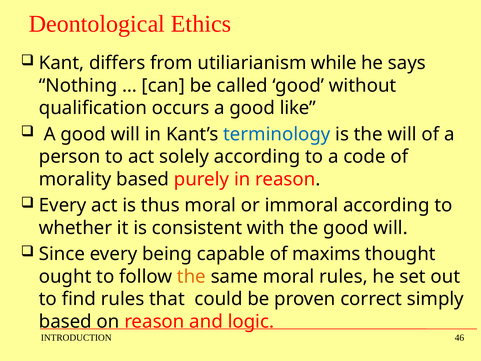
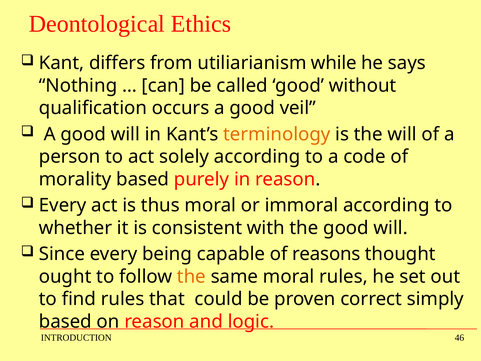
like: like -> veil (298, 108)
terminology colour: blue -> orange (277, 134)
maxims: maxims -> reasons (326, 254)
